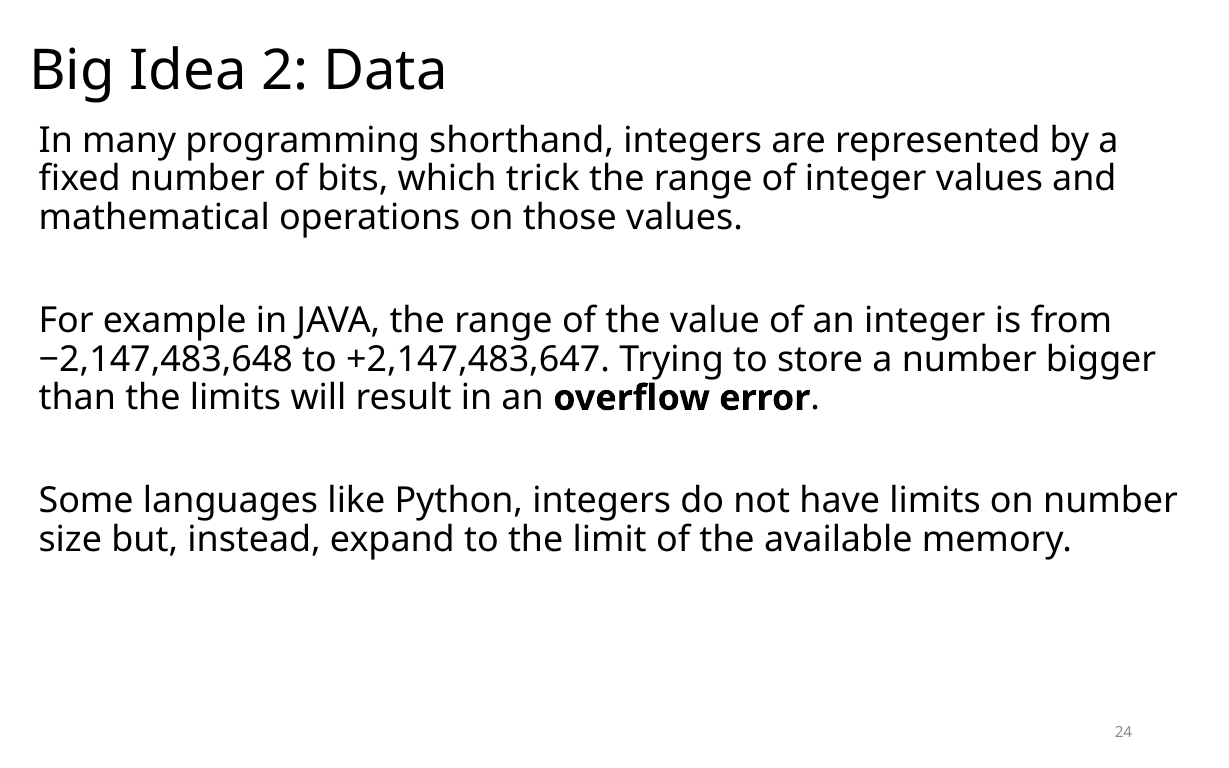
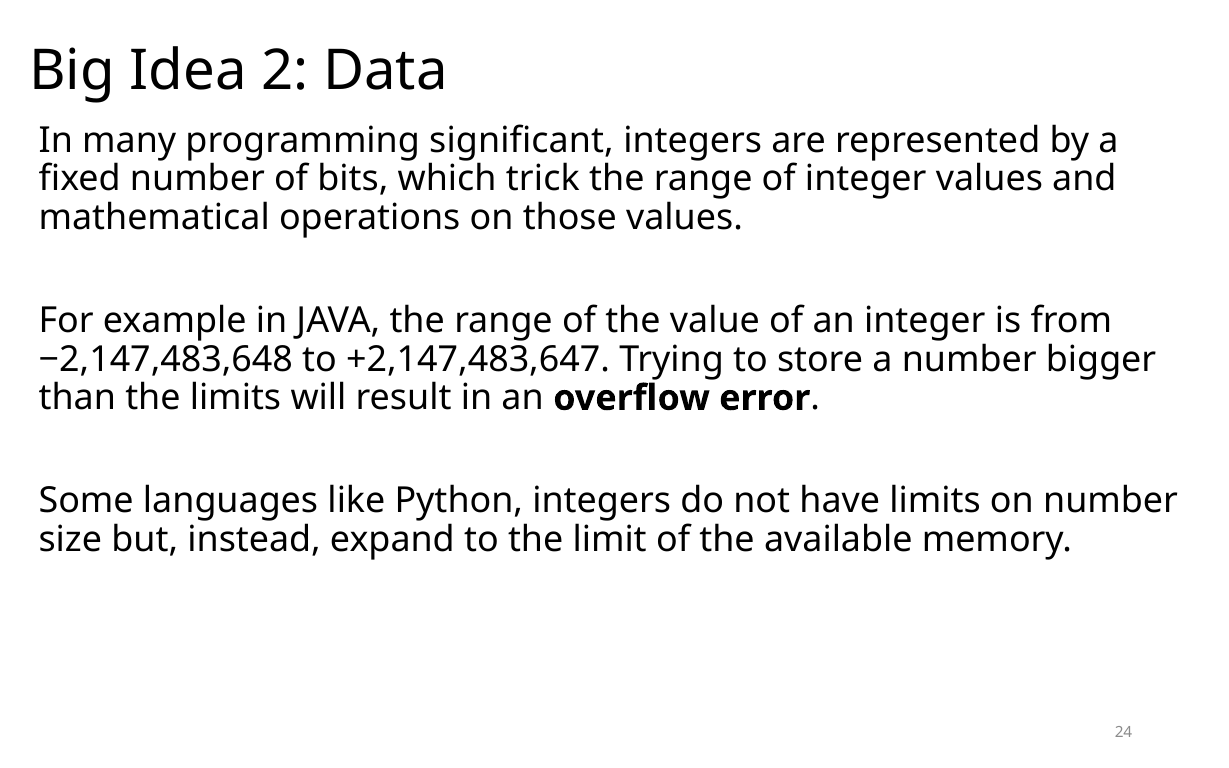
shorthand: shorthand -> significant (522, 140)
